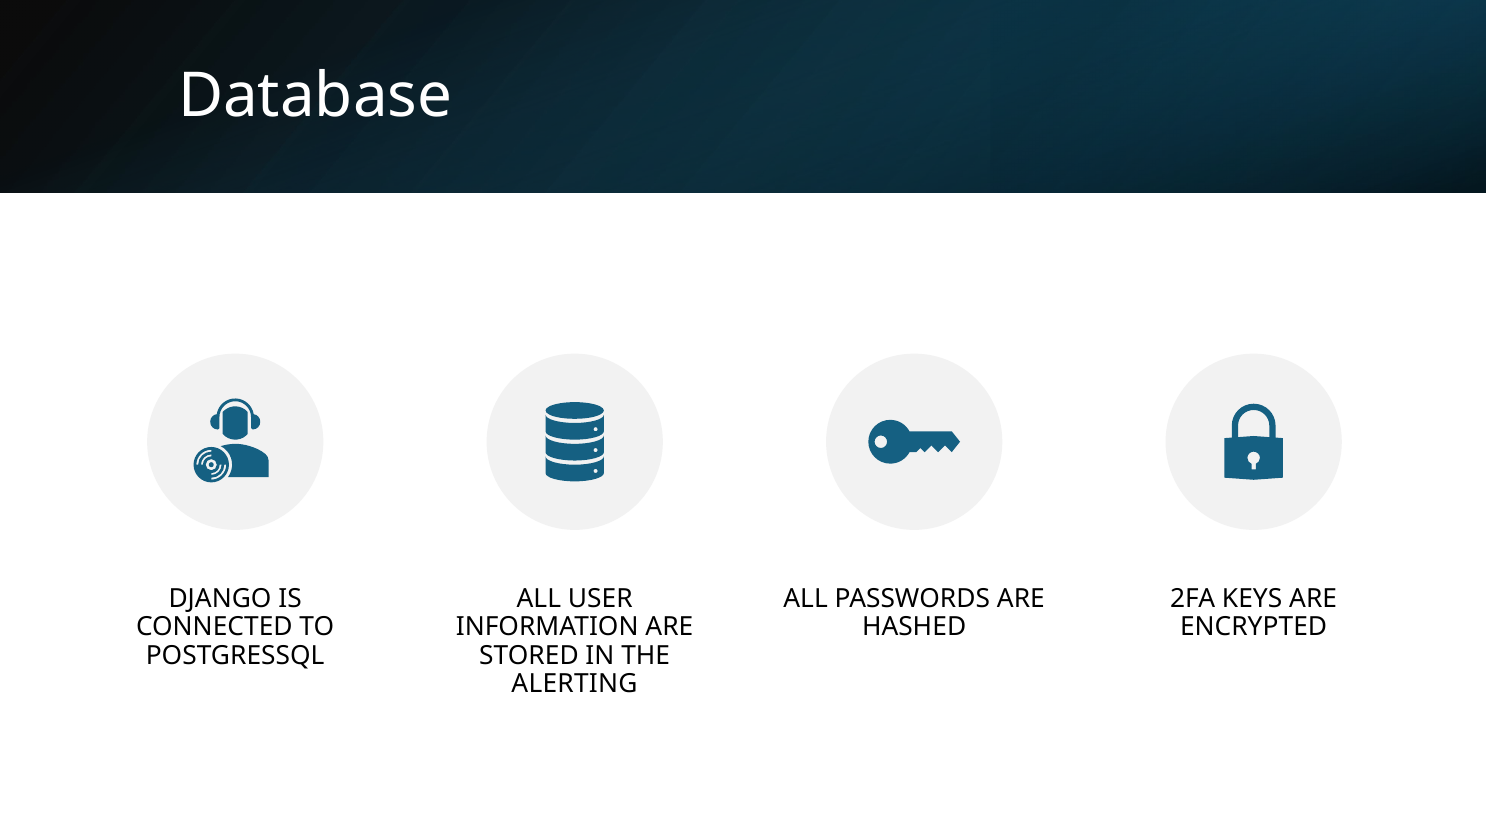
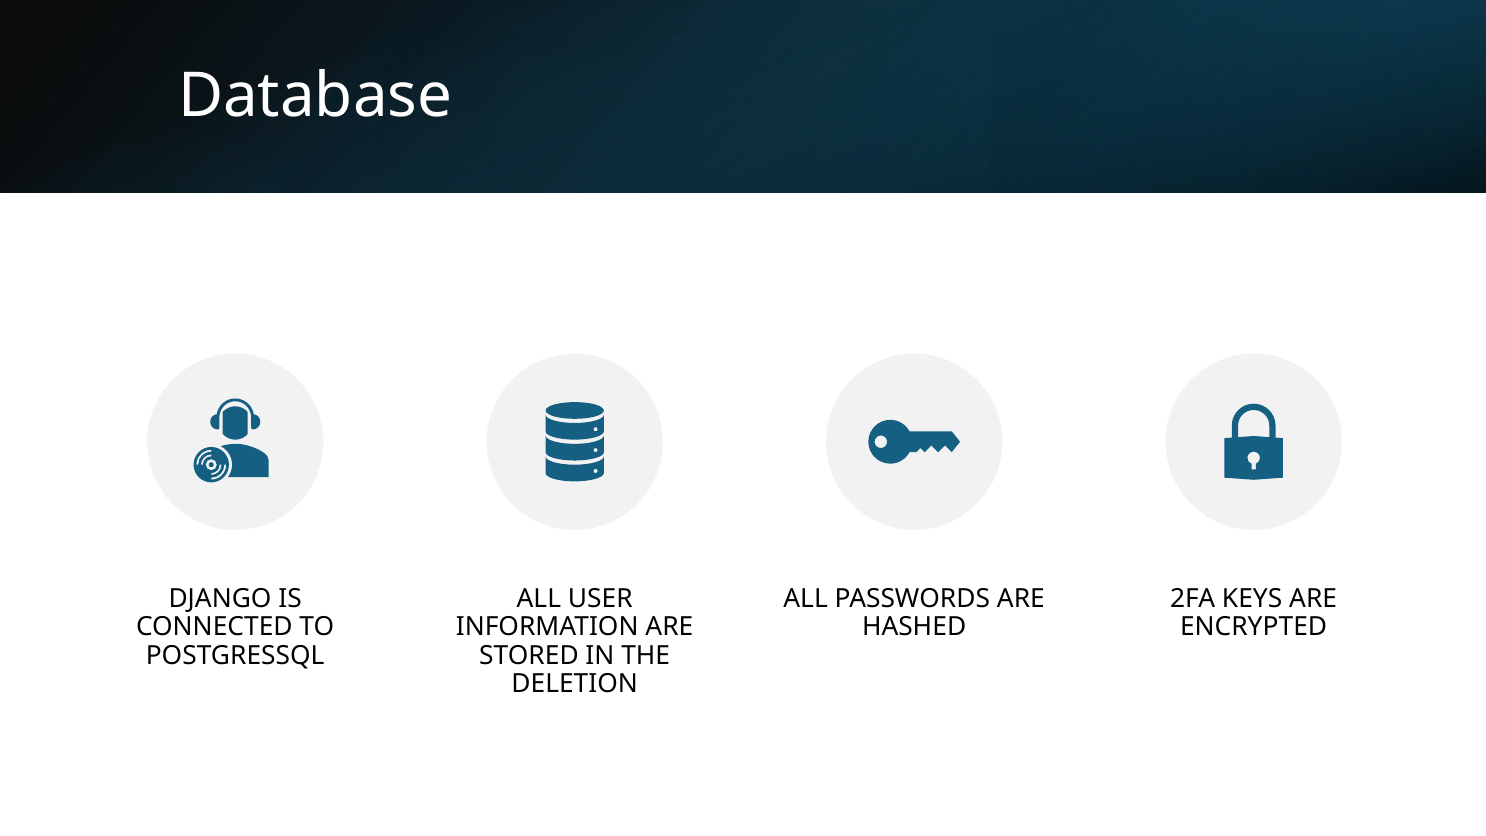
ALERTING: ALERTING -> DELETION (575, 684)
